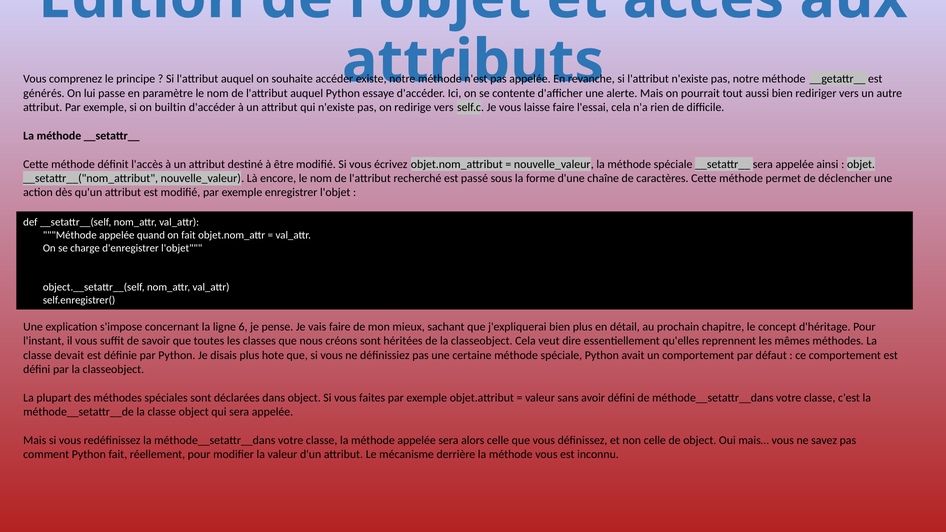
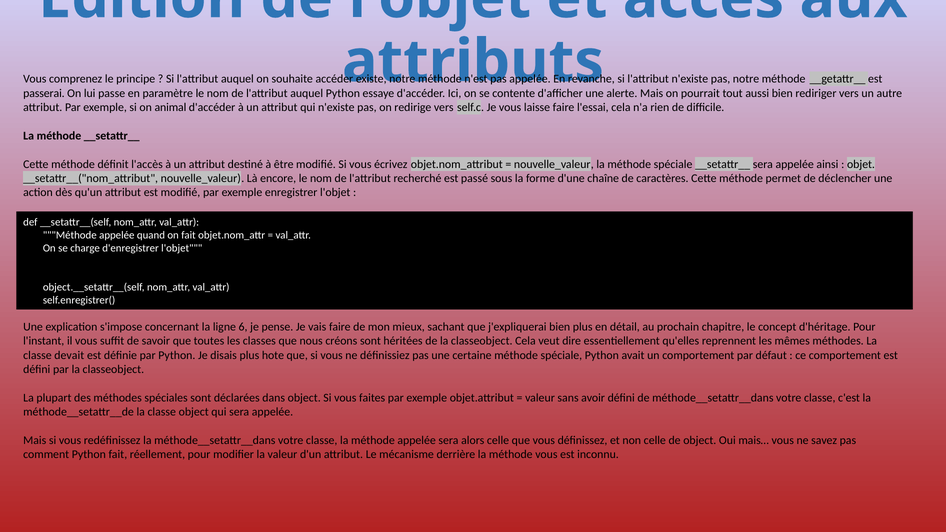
générés: générés -> passerai (44, 93)
builtin: builtin -> animal (170, 107)
